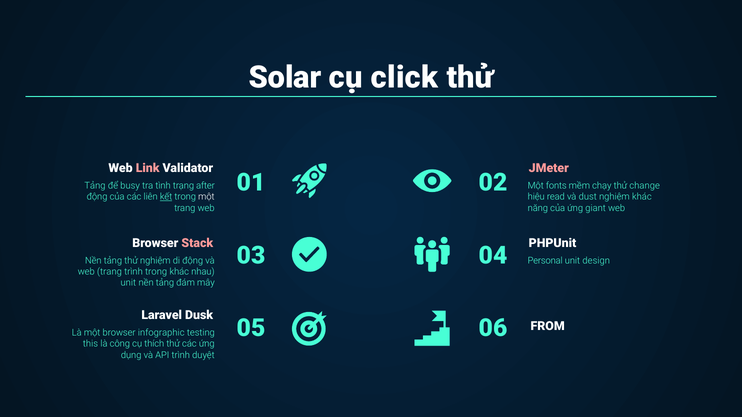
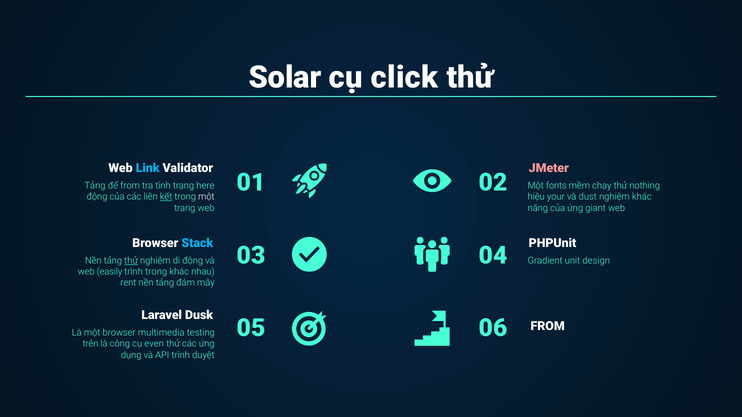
Link colour: pink -> light blue (148, 168)
để busy: busy -> from (130, 186)
after: after -> here (205, 186)
change: change -> nothing (645, 186)
read: read -> your (556, 197)
Stack colour: pink -> light blue (197, 243)
thử underline: none -> present (131, 261)
Personal: Personal -> Gradient (545, 261)
web trang: trang -> easily (110, 272)
unit: unit -> rent (128, 283)
infographic: infographic -> multimedia (161, 333)
this: this -> trên (91, 344)
thích: thích -> even (154, 344)
